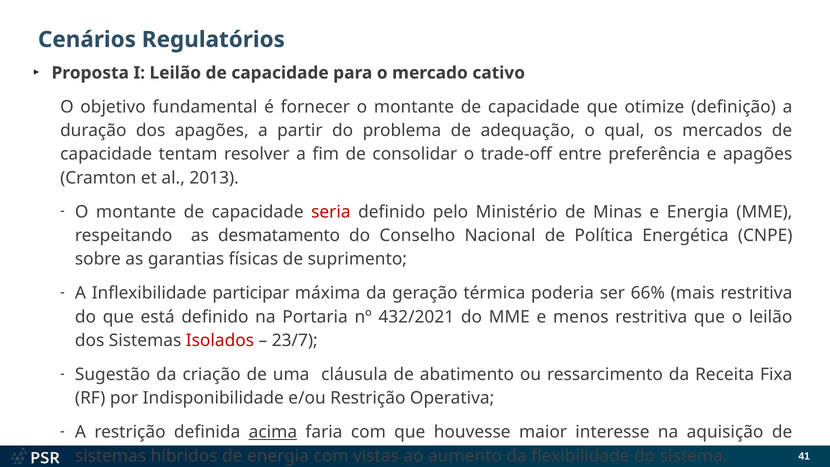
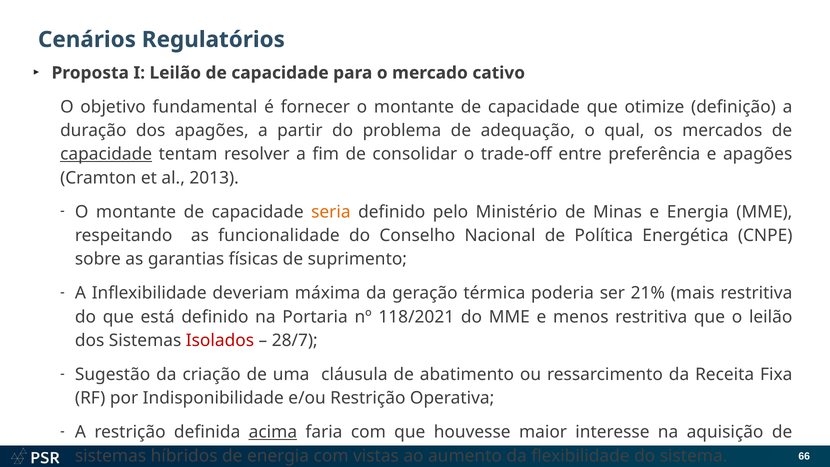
capacidade underline: none -> present (106, 154)
seria colour: red -> orange (331, 212)
desmatamento: desmatamento -> funcionalidade (279, 235)
participar: participar -> deveriam (251, 293)
66%: 66% -> 21% (648, 293)
432/2021: 432/2021 -> 118/2021 (416, 317)
23/7: 23/7 -> 28/7 (295, 340)
41: 41 -> 66 (804, 456)
